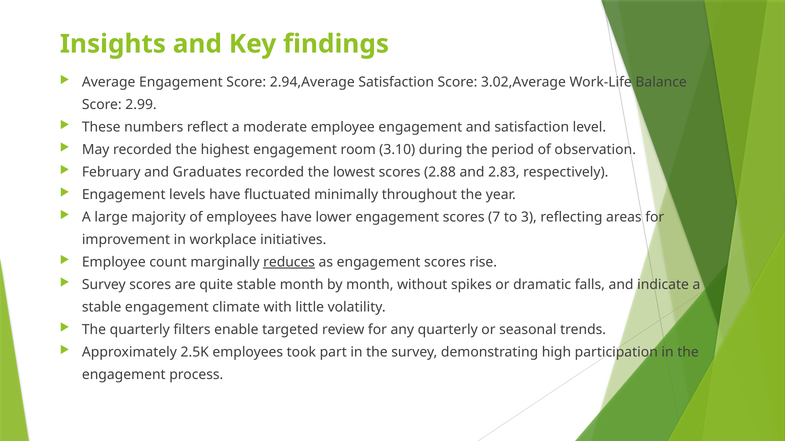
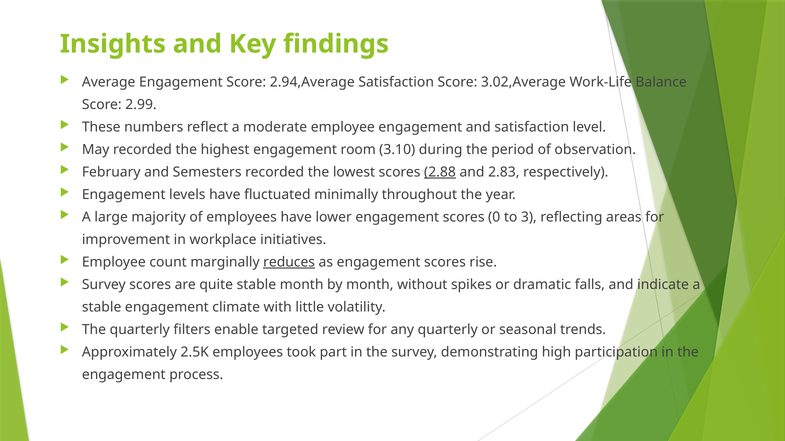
Graduates: Graduates -> Semesters (207, 172)
2.88 underline: none -> present (440, 172)
7: 7 -> 0 (494, 217)
